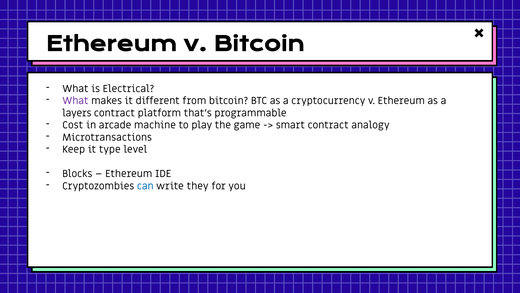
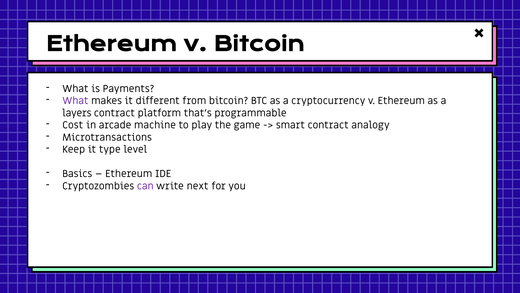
Electrical: Electrical -> Payments (129, 89)
Blocks: Blocks -> Basics (77, 174)
can colour: blue -> purple (145, 186)
they: they -> next (198, 186)
